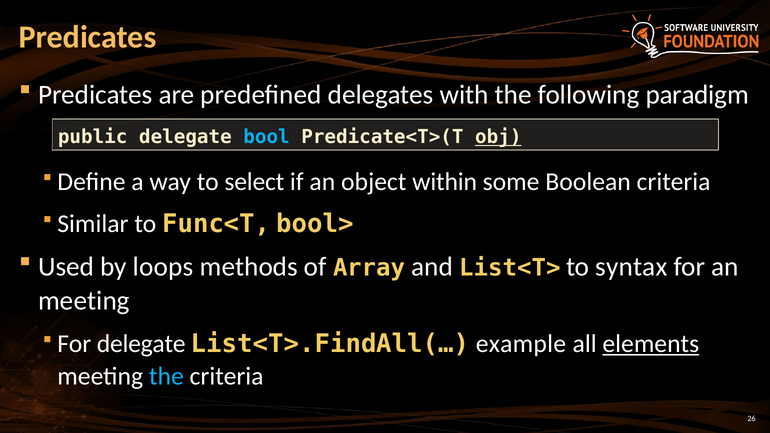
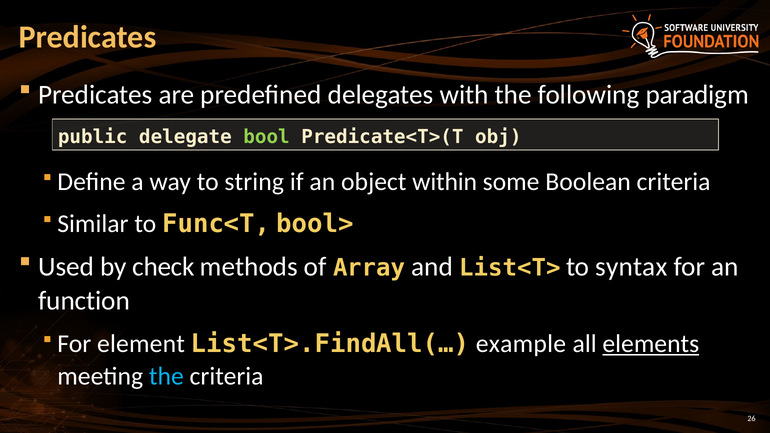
bool colour: light blue -> light green (267, 137)
obj underline: present -> none (498, 137)
select: select -> string (254, 182)
loops: loops -> check (164, 267)
meeting: meeting -> function (84, 301)
For delegate: delegate -> element (141, 344)
